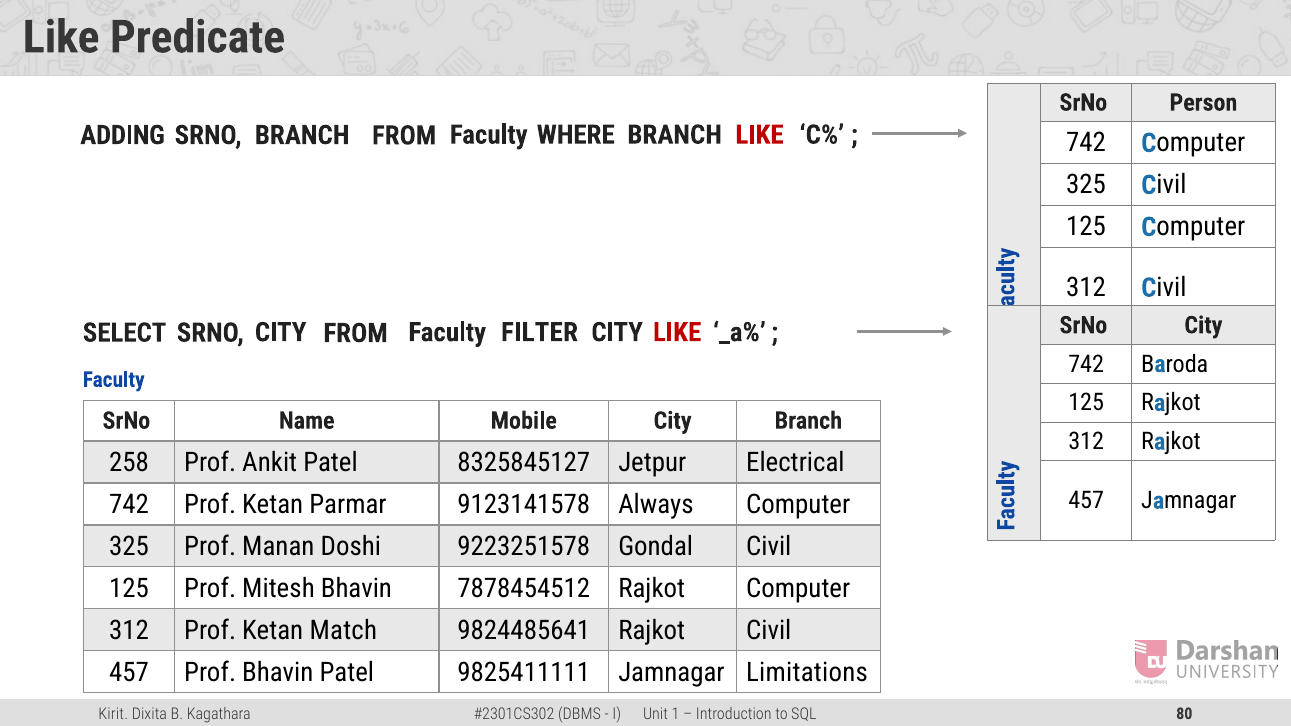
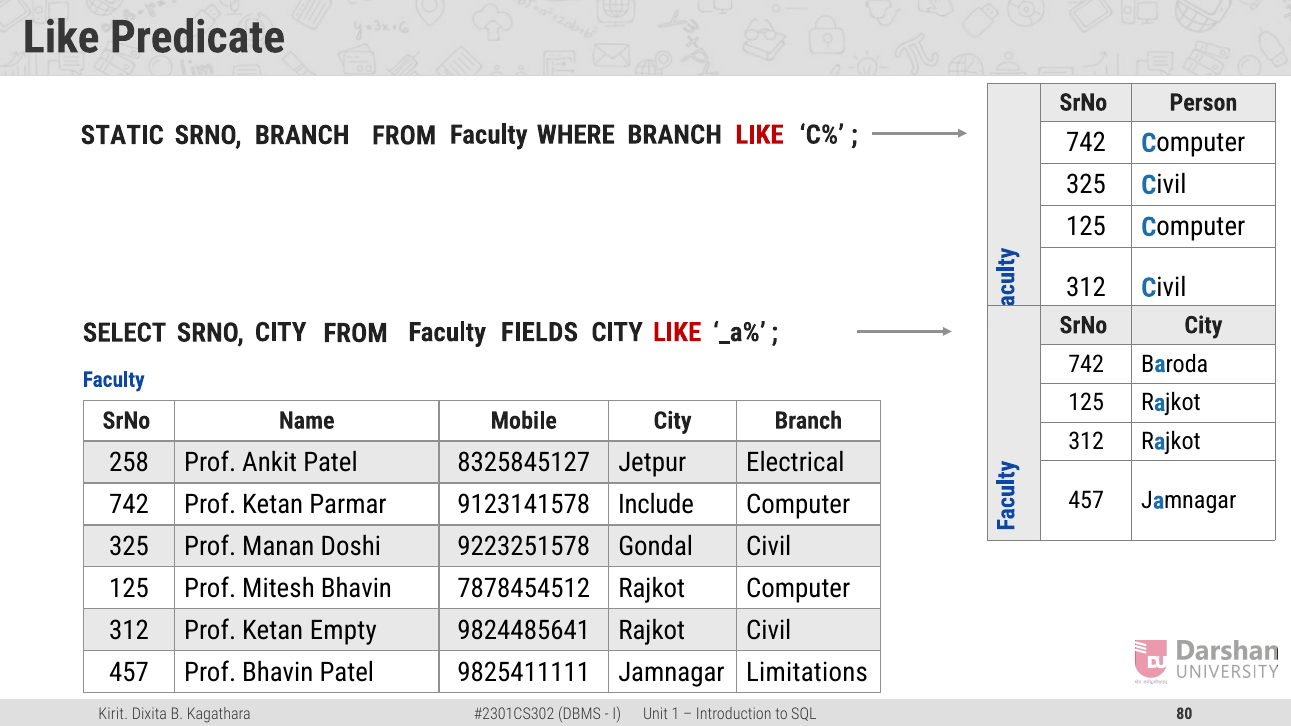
ADDING: ADDING -> STATIC (122, 135)
FILTER: FILTER -> FIELDS (540, 332)
Always: Always -> Include (656, 504)
Match: Match -> Empty (343, 630)
